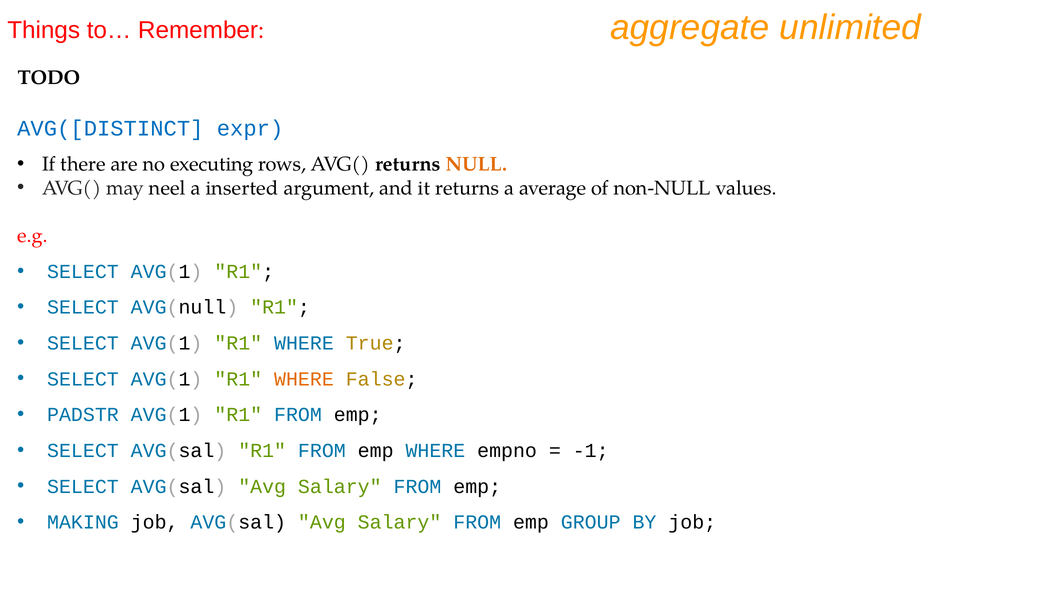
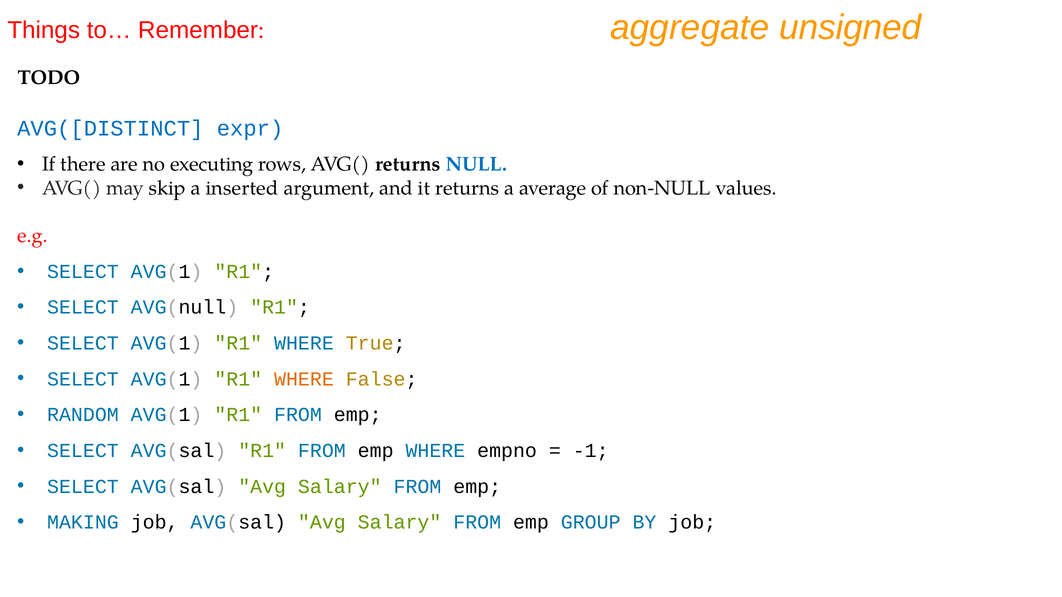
unlimited: unlimited -> unsigned (850, 28)
NULL colour: orange -> blue (476, 164)
neel: neel -> skip (167, 188)
PADSTR: PADSTR -> RANDOM (83, 415)
